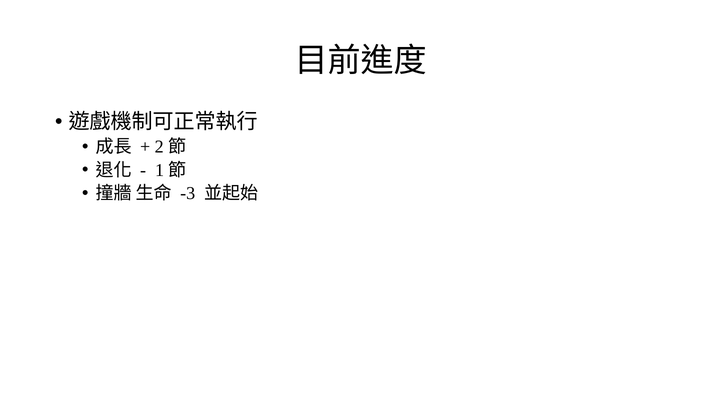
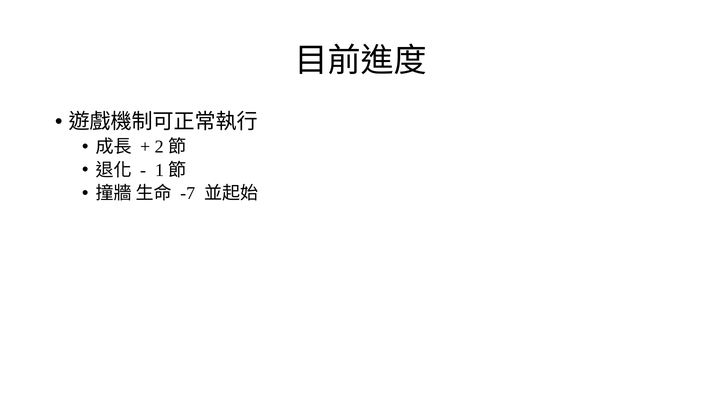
-3: -3 -> -7 (188, 193)
